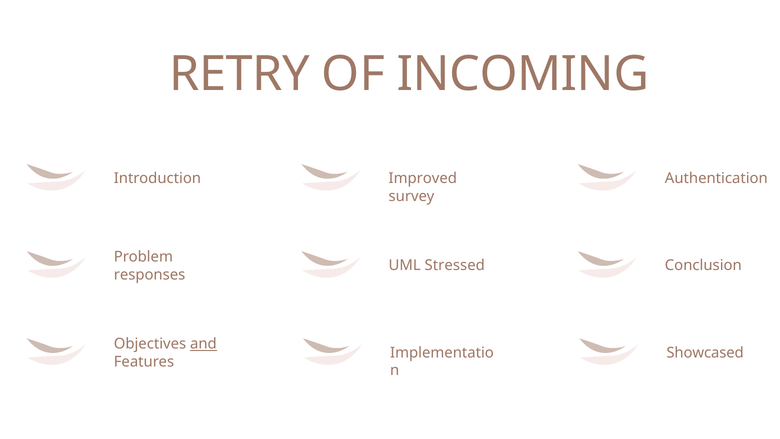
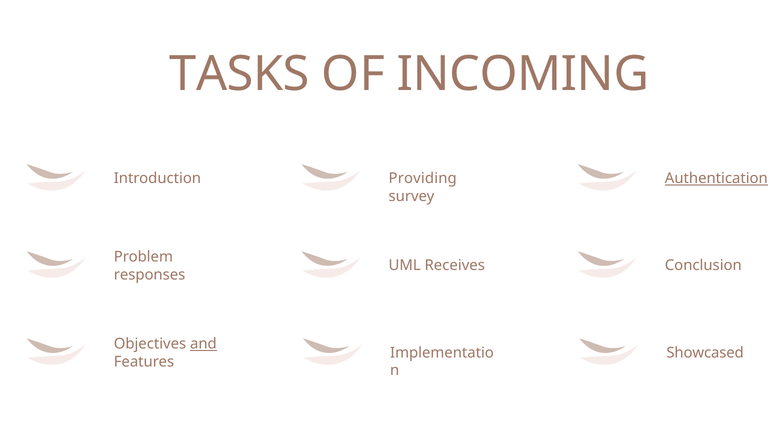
RETRY: RETRY -> TASKS (239, 74)
Improved: Improved -> Providing (423, 178)
Authentication underline: none -> present (716, 178)
Stressed: Stressed -> Receives (455, 265)
